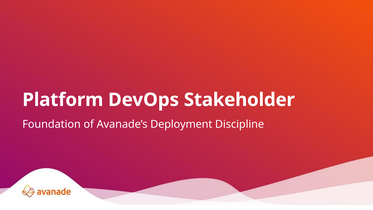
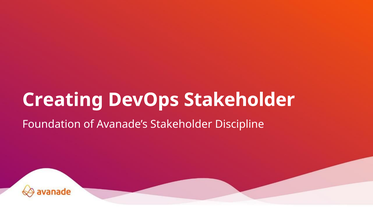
Platform: Platform -> Creating (63, 100)
Avanade’s Deployment: Deployment -> Stakeholder (181, 124)
